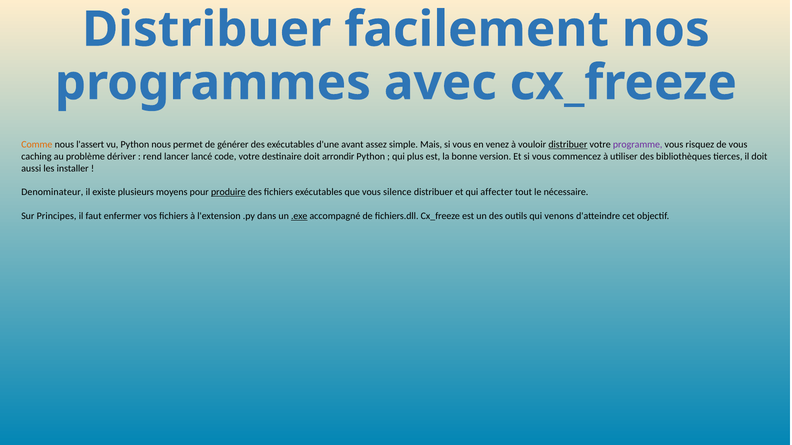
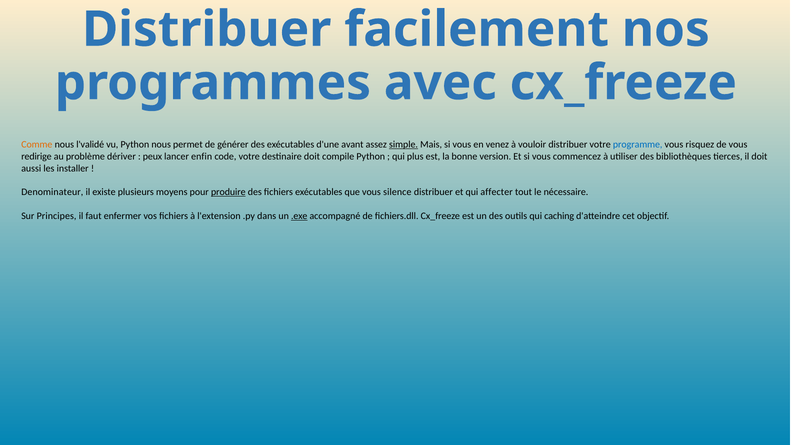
l'assert: l'assert -> l'validé (90, 145)
simple underline: none -> present (404, 145)
distribuer underline: present -> none (568, 145)
programme colour: purple -> blue (638, 145)
caching: caching -> redirige (36, 157)
rend: rend -> peux (153, 157)
lancé: lancé -> enfin (202, 157)
arrondir: arrondir -> compile (338, 157)
venons: venons -> caching (559, 216)
